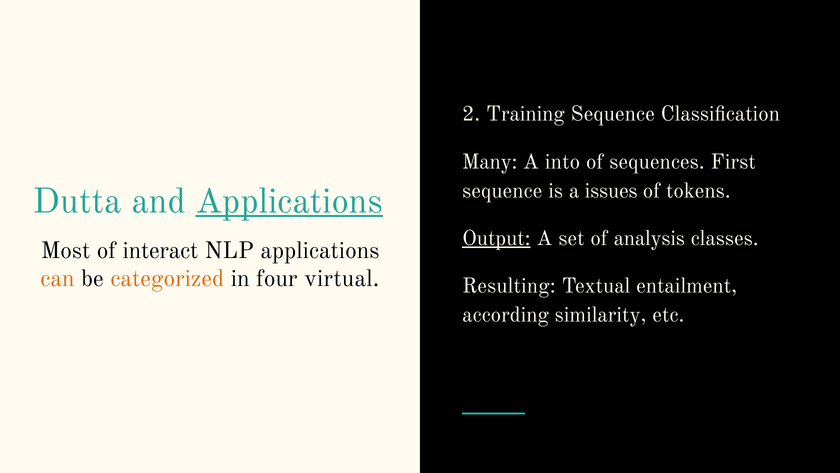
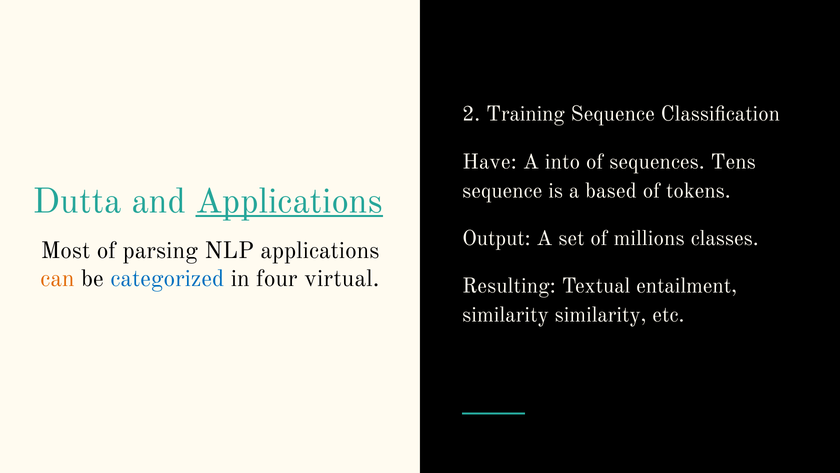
Many: Many -> Have (489, 161)
First: First -> Tens (733, 161)
issues: issues -> based (611, 190)
Output underline: present -> none (496, 238)
analysis: analysis -> millions (649, 238)
interact: interact -> parsing (160, 250)
categorized colour: orange -> blue (167, 278)
according: according -> similarity (505, 315)
